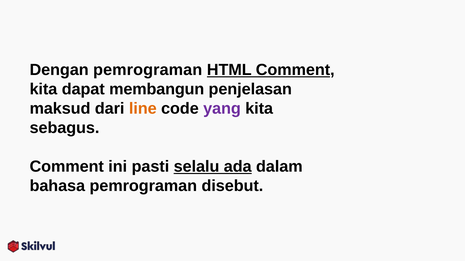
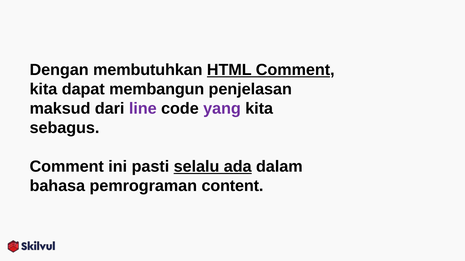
Dengan pemrograman: pemrograman -> membutuhkan (148, 70)
line colour: orange -> purple (143, 109)
disebut: disebut -> content (232, 186)
